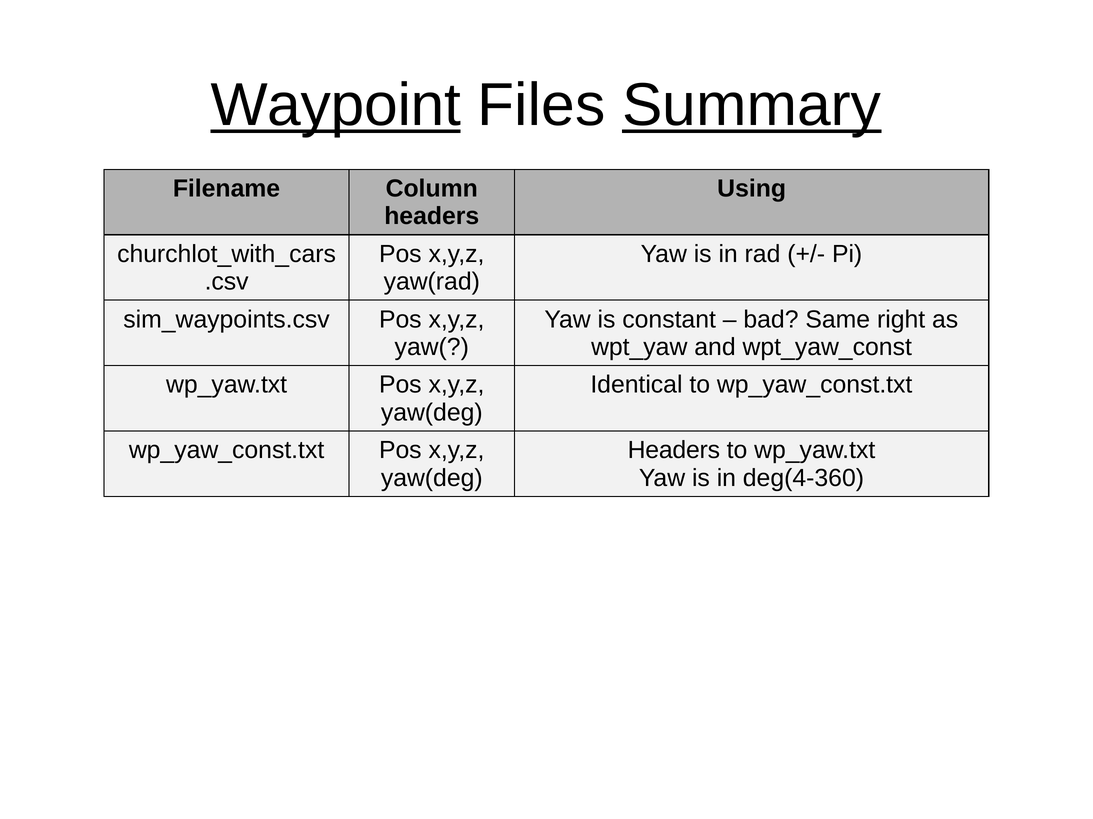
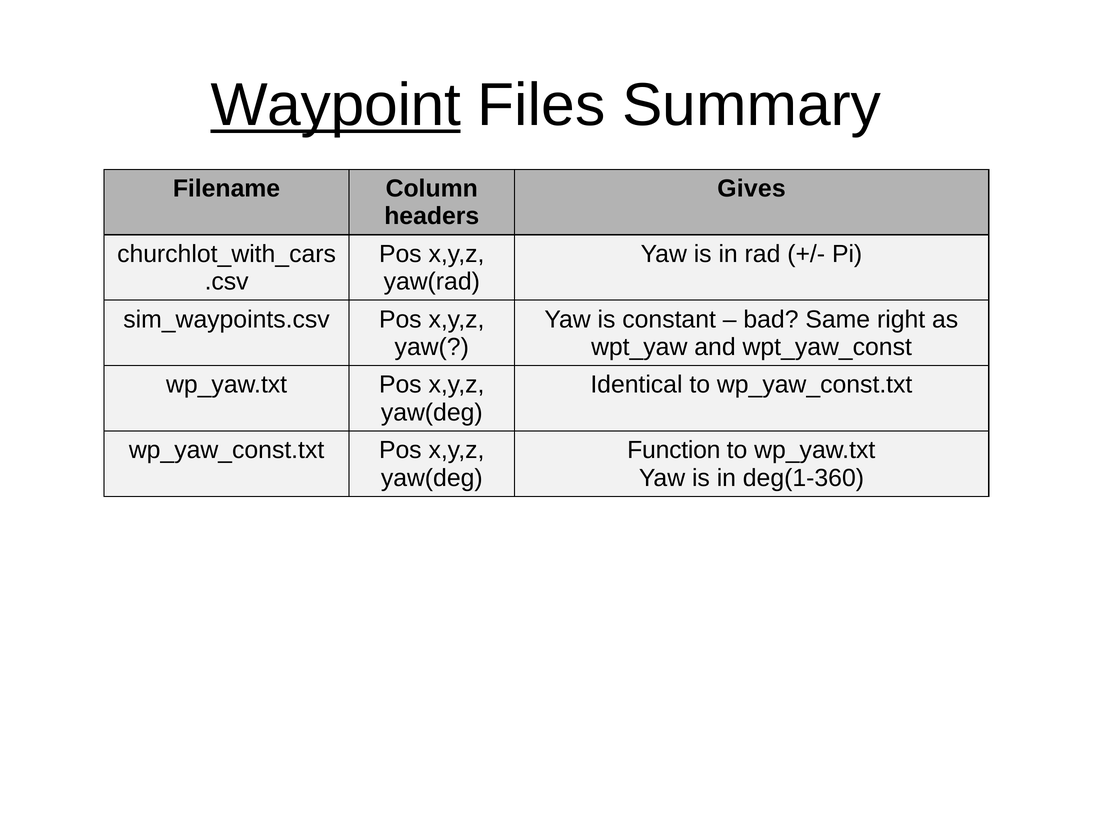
Summary underline: present -> none (752, 105)
Using: Using -> Gives (751, 189)
Headers: Headers -> Function (674, 451)
deg(4-360: deg(4-360 -> deg(1-360 (803, 478)
